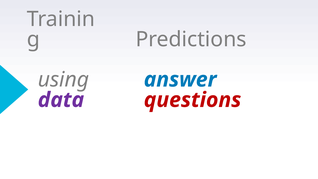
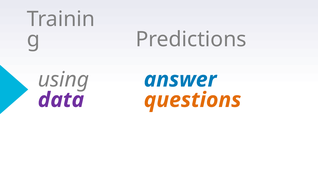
questions colour: red -> orange (193, 100)
